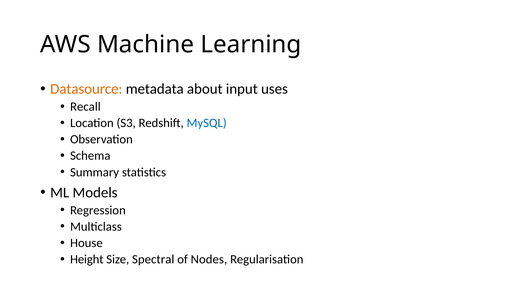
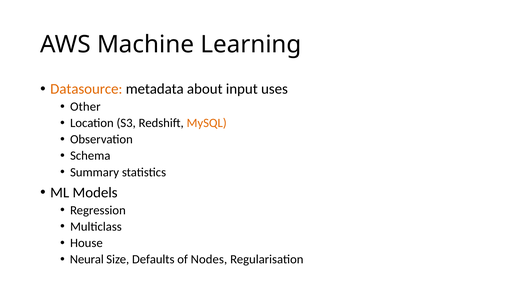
Recall: Recall -> Other (85, 107)
MySQL colour: blue -> orange (207, 123)
Height: Height -> Neural (87, 260)
Spectral: Spectral -> Defaults (153, 260)
